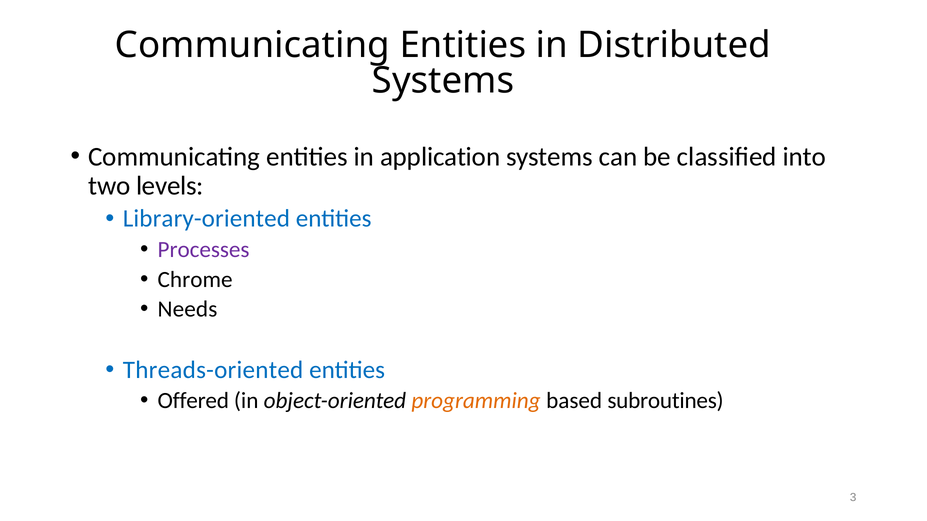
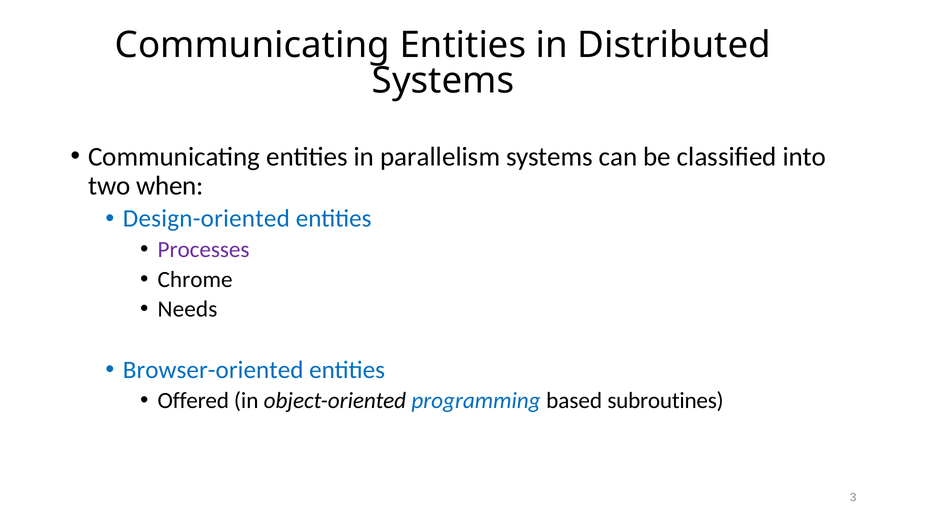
application: application -> parallelism (440, 157)
levels: levels -> when (170, 186)
Library-oriented: Library-oriented -> Design-oriented (206, 219)
Threads-oriented: Threads-oriented -> Browser-oriented (213, 370)
programming colour: orange -> blue (476, 401)
